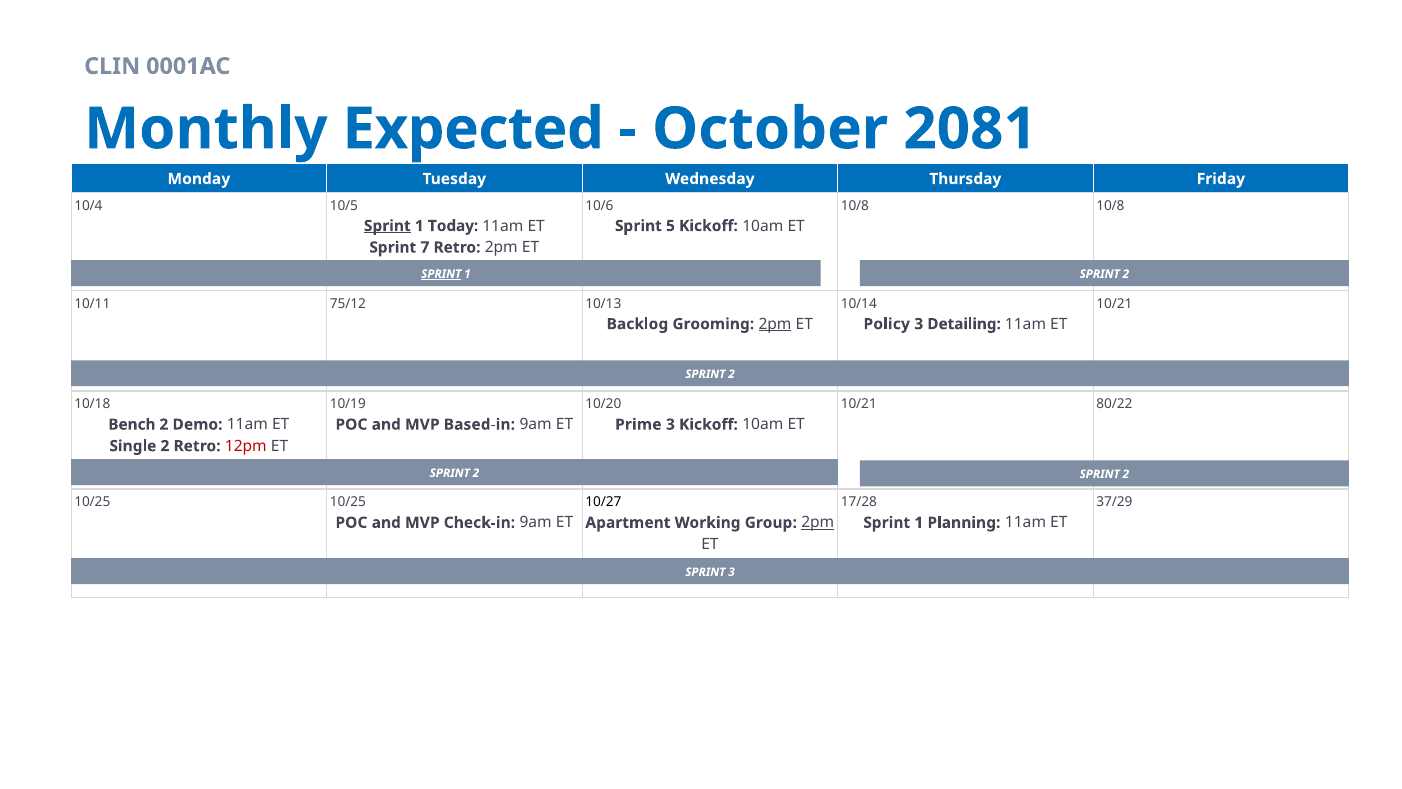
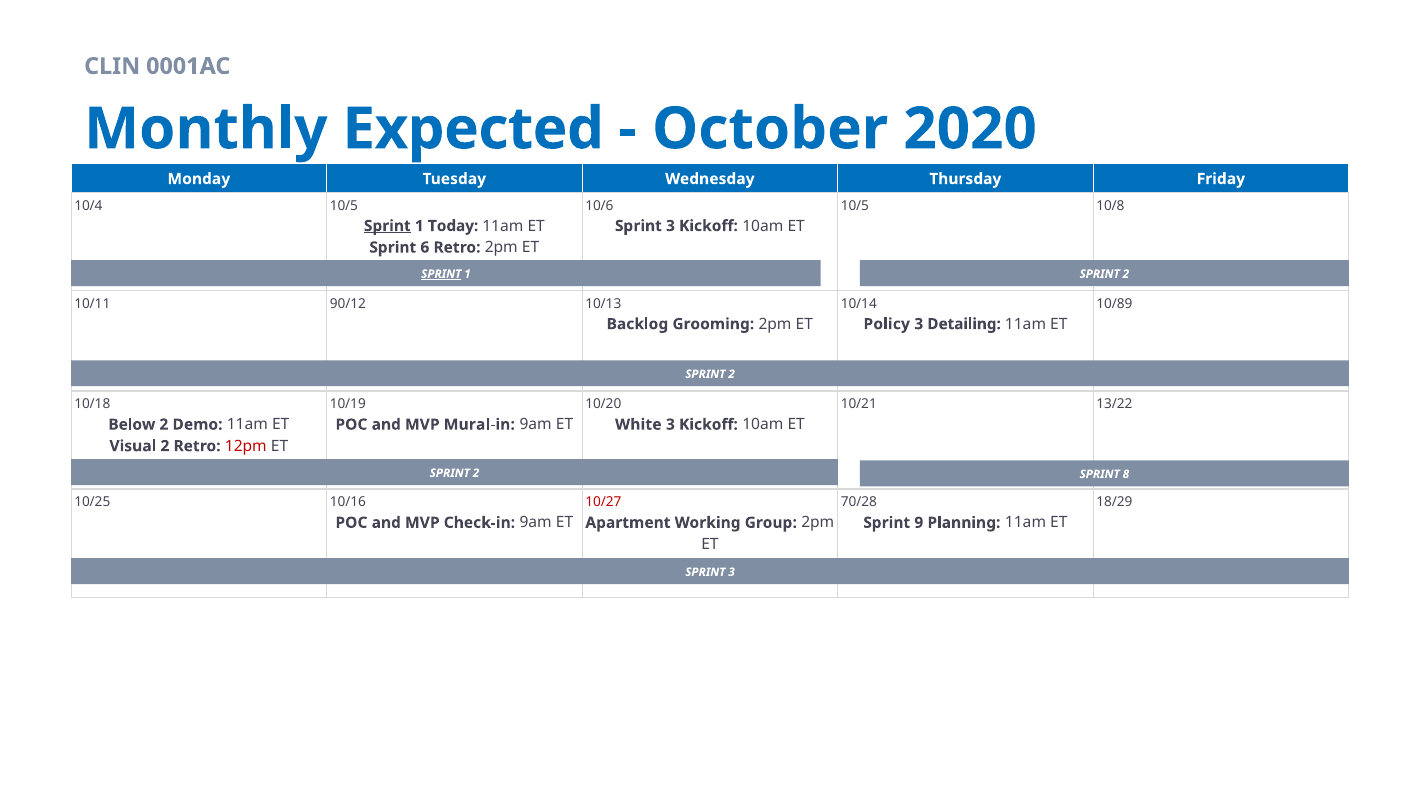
2081: 2081 -> 2020 (970, 129)
10/8: 10/8 -> 10/5 (855, 206)
5: 5 -> 3 (670, 226)
7: 7 -> 6 (425, 247)
75/12: 75/12 -> 90/12 (348, 304)
10/21: 10/21 -> 10/89 (1114, 304)
2pm underline: present -> none (775, 324)
80/22: 80/22 -> 13/22 (1114, 404)
Bench: Bench -> Below (132, 424)
Based-in: Based-in -> Mural-in (479, 424)
Prime: Prime -> White (638, 424)
Single: Single -> Visual (133, 446)
2: 2 -> 8 (1126, 474)
10/25 10/25: 10/25 -> 10/16 (348, 502)
10/27 colour: black -> red (603, 502)
17/28: 17/28 -> 70/28 (859, 502)
37/29: 37/29 -> 18/29 (1114, 502)
2pm underline: present -> none (818, 522)
1: 1 -> 9 (919, 522)
